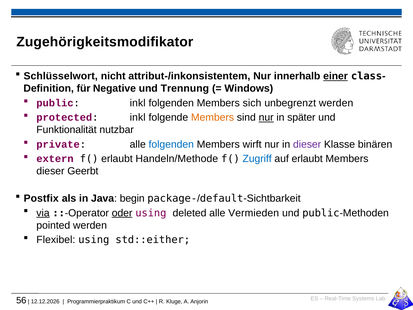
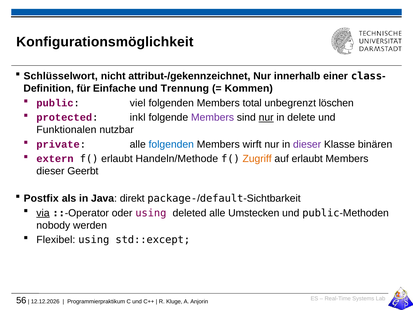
Zugehörigkeitsmodifikator: Zugehörigkeitsmodifikator -> Konfigurationsmöglichkeit (105, 42)
attribut-/inkonsistentem: attribut-/inkonsistentem -> attribut-/gekennzeichnet (189, 76)
einer underline: present -> none (336, 76)
Negative: Negative -> Einfache (114, 88)
Windows: Windows -> Kommen (249, 88)
public inkl: inkl -> viel (138, 103)
sich: sich -> total (252, 103)
unbegrenzt werden: werden -> löschen (336, 103)
Members colour: orange -> purple (213, 117)
später: später -> delete (301, 117)
Funktionalität: Funktionalität -> Funktionalen (66, 130)
Zugriff colour: blue -> orange (257, 159)
begin: begin -> direkt (132, 198)
oder underline: present -> none (122, 213)
Vermieden: Vermieden -> Umstecken (254, 213)
pointed: pointed -> nobody (53, 225)
std::either: std::either -> std::except (153, 240)
